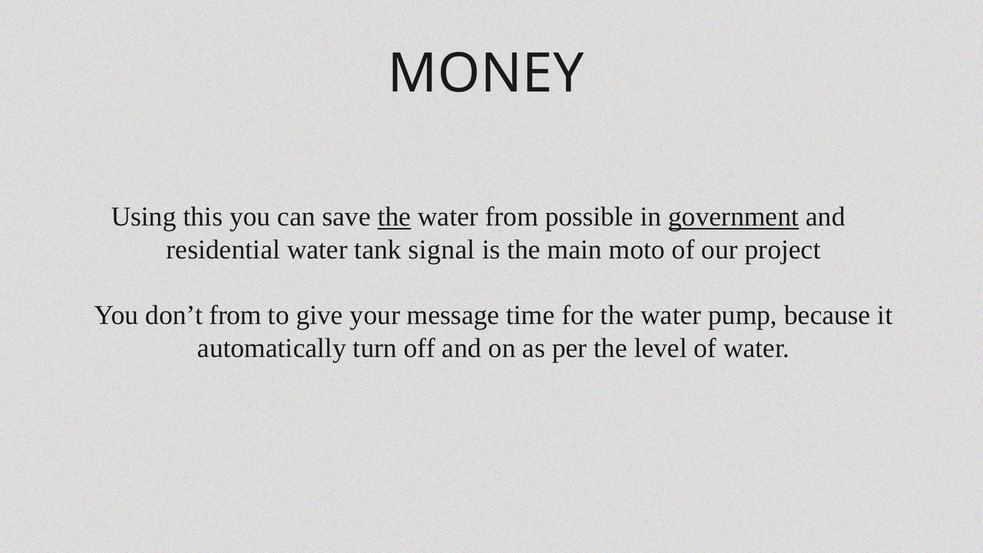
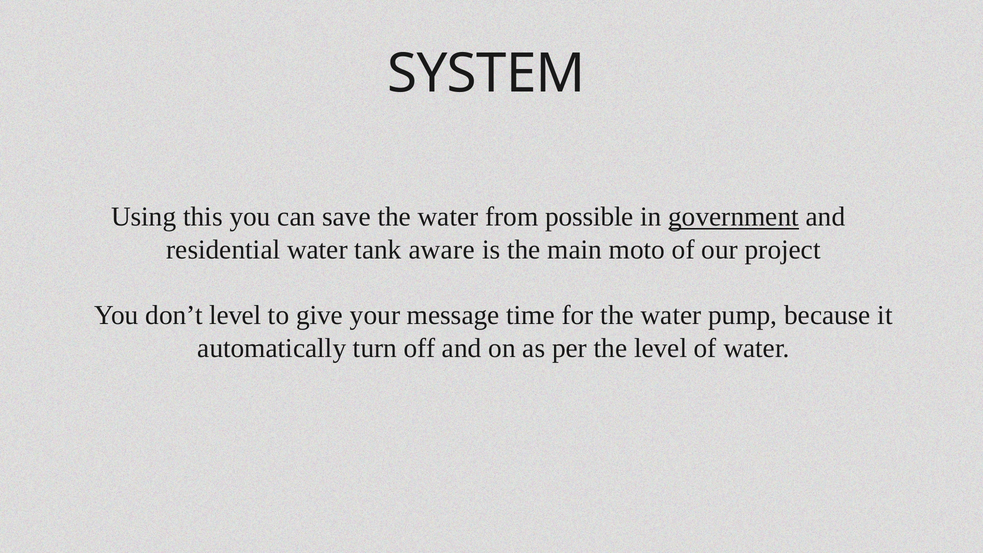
MONEY: MONEY -> SYSTEM (486, 74)
the underline: present -> none (394, 217)
signal: signal -> aware (442, 250)
don’t from: from -> level (235, 315)
